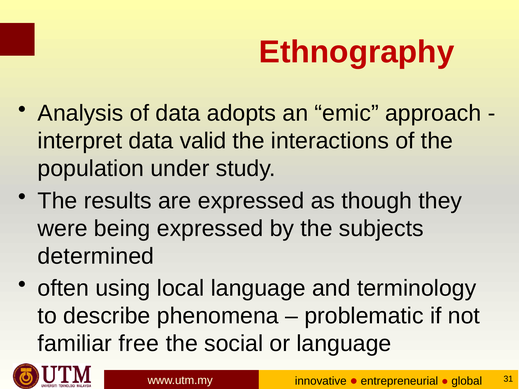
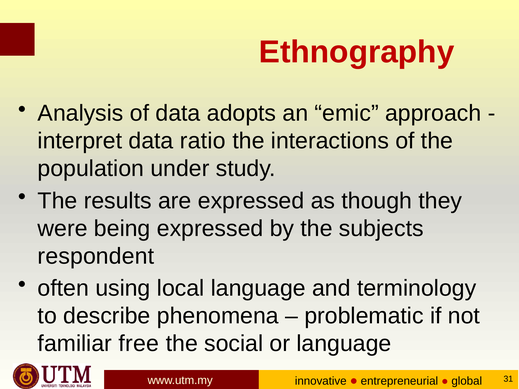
valid: valid -> ratio (203, 141)
determined: determined -> respondent (96, 256)
